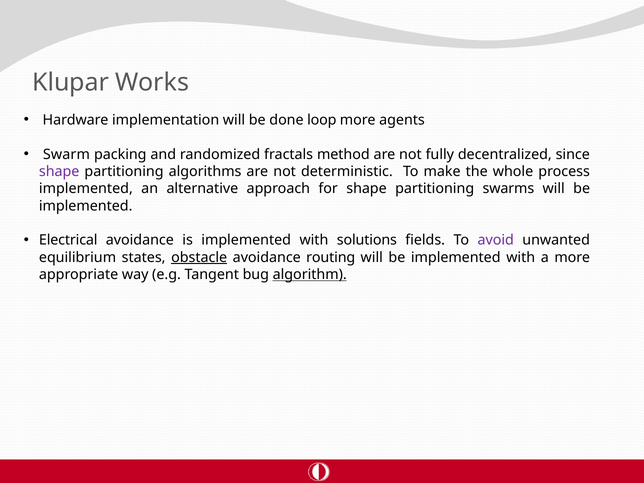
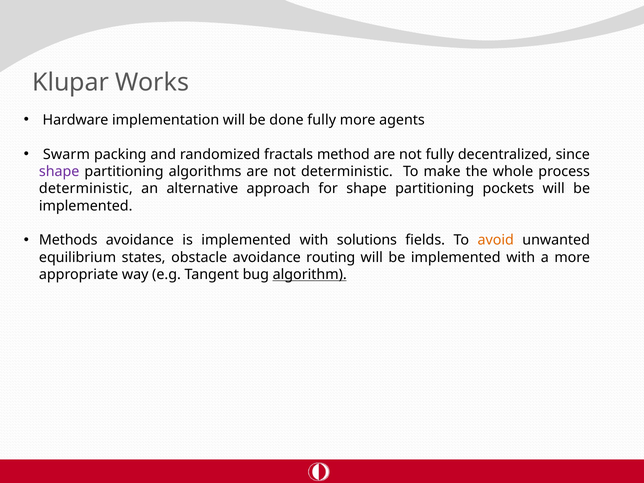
done loop: loop -> fully (322, 120)
implemented: implemented -> deterministic (86, 189)
swarms: swarms -> pockets (508, 189)
Electrical: Electrical -> Methods (68, 240)
avoid colour: purple -> orange (496, 240)
obstacle underline: present -> none (199, 257)
